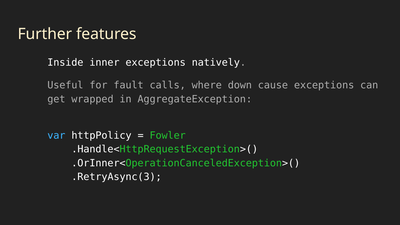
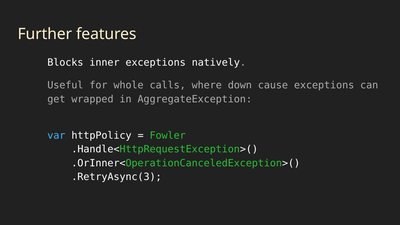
Inside: Inside -> Blocks (65, 63)
fault: fault -> whole (129, 85)
